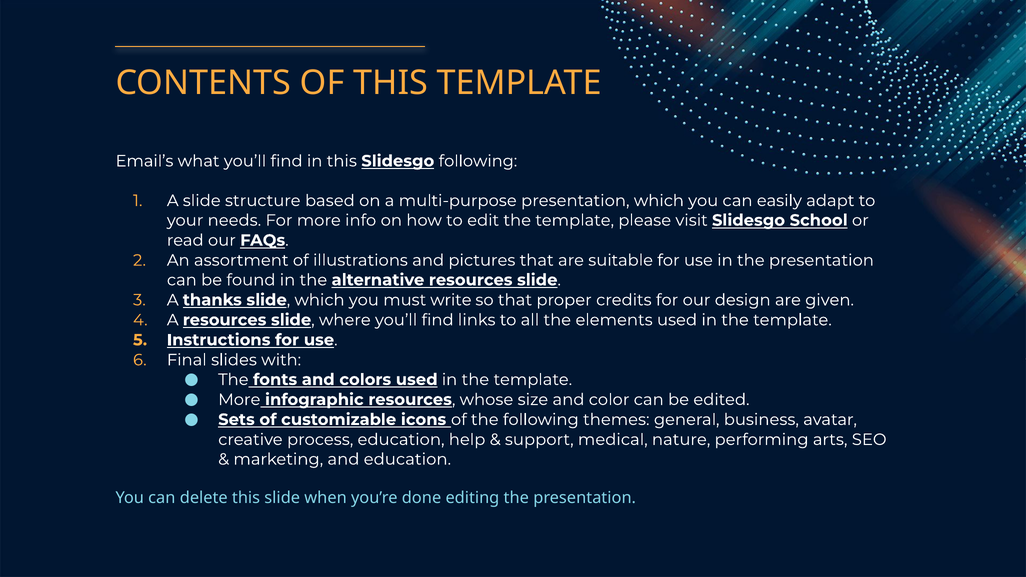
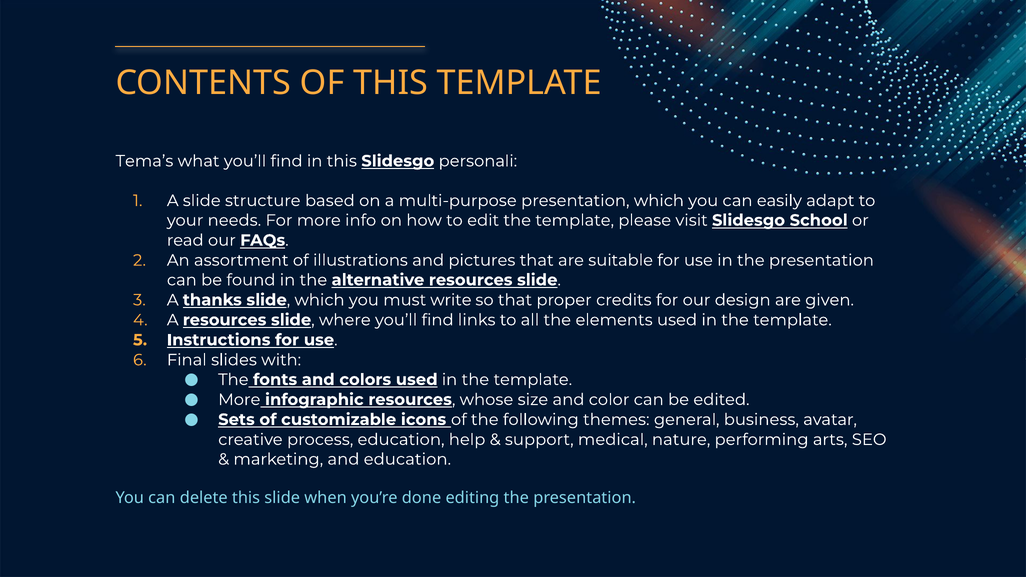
Email’s: Email’s -> Tema’s (144, 161)
Slidesgo following: following -> personali (478, 161)
